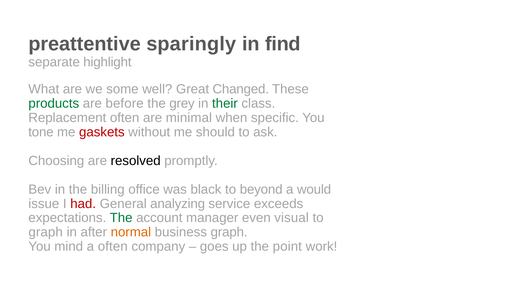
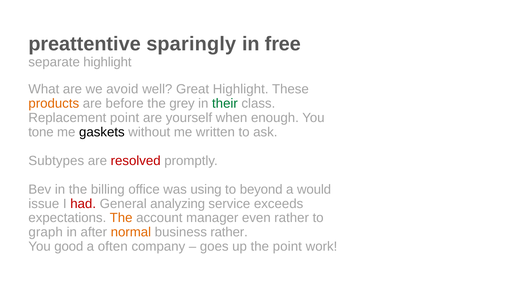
find: find -> free (283, 44)
some: some -> avoid (122, 89)
Great Changed: Changed -> Highlight (241, 89)
products colour: green -> orange (54, 103)
Replacement often: often -> point (125, 118)
minimal: minimal -> yourself (189, 118)
specific: specific -> enough (275, 118)
gaskets colour: red -> black (102, 132)
should: should -> written (215, 132)
Choosing: Choosing -> Subtypes (56, 161)
resolved colour: black -> red (136, 161)
black: black -> using (206, 189)
The colour: green -> orange (121, 218)
even visual: visual -> rather (292, 218)
business graph: graph -> rather (229, 232)
mind: mind -> good (69, 246)
